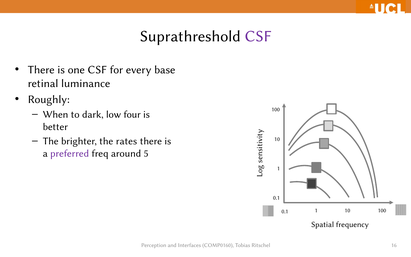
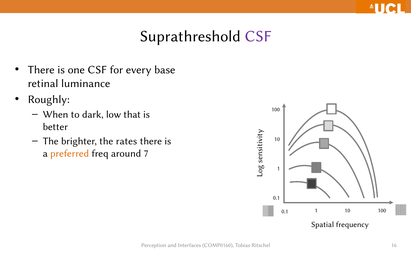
four: four -> that (132, 114)
preferred colour: purple -> orange (70, 153)
5: 5 -> 7 (146, 153)
